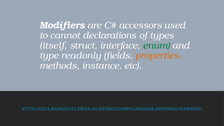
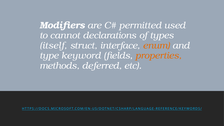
accessors: accessors -> permitted (140, 25)
enum colour: green -> orange (156, 45)
readonly: readonly -> keyword (81, 56)
instance: instance -> deferred (102, 66)
